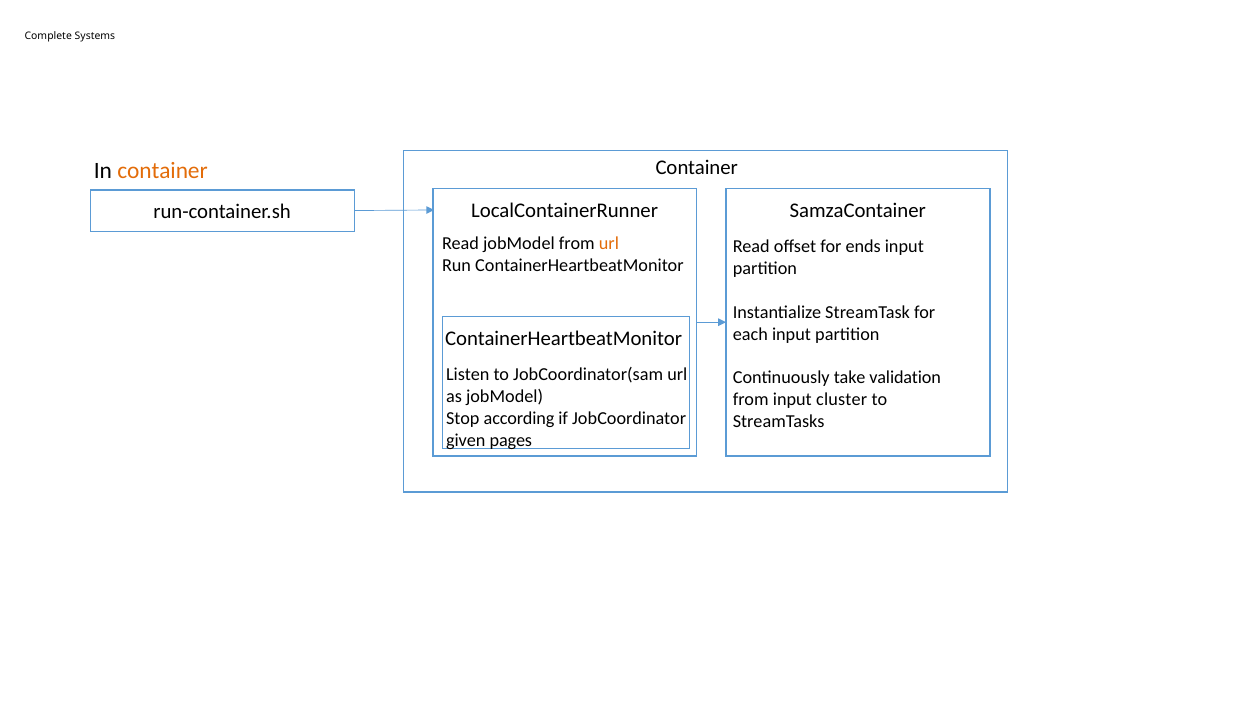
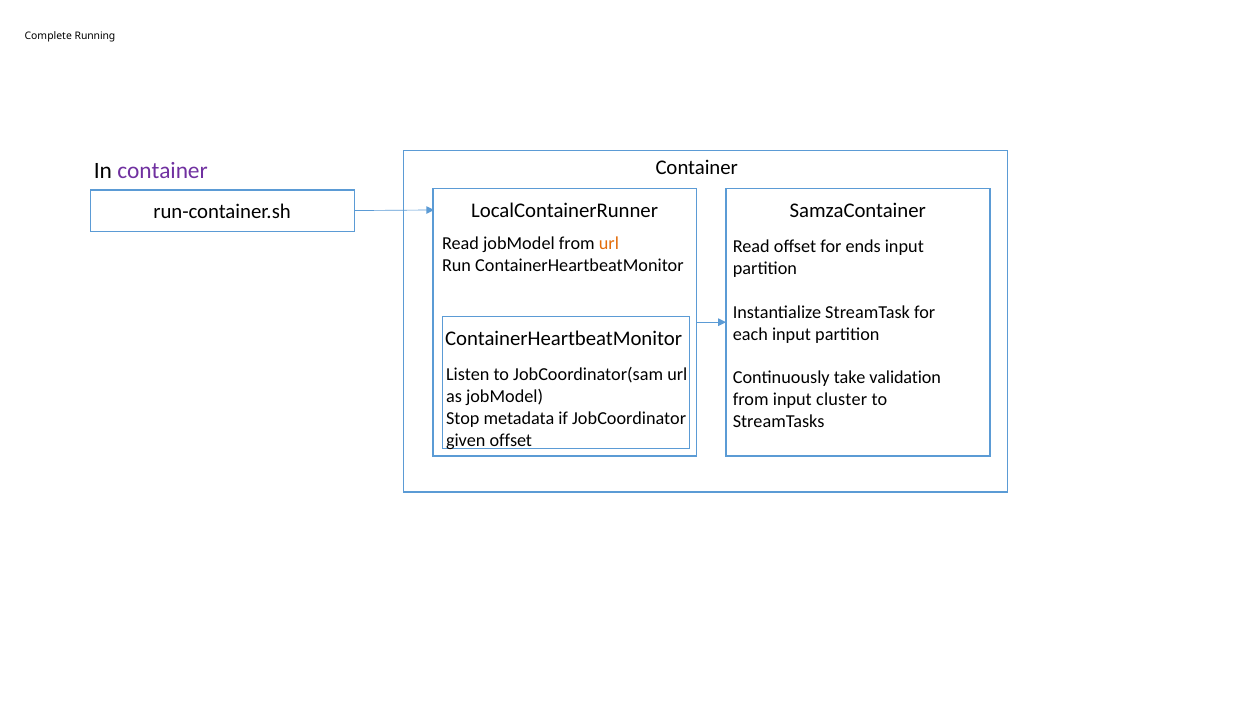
Systems: Systems -> Running (95, 36)
container colour: orange -> purple (162, 171)
according: according -> metadata (519, 418)
given pages: pages -> offset (511, 440)
